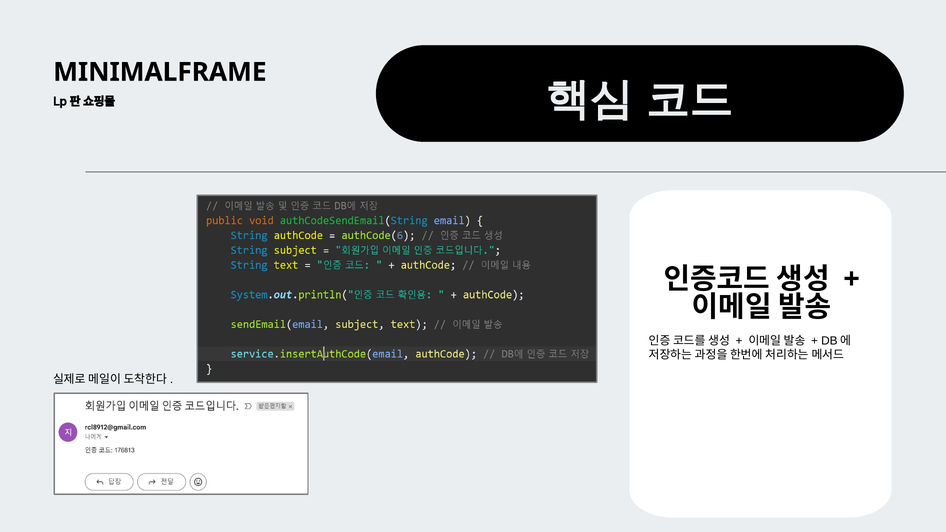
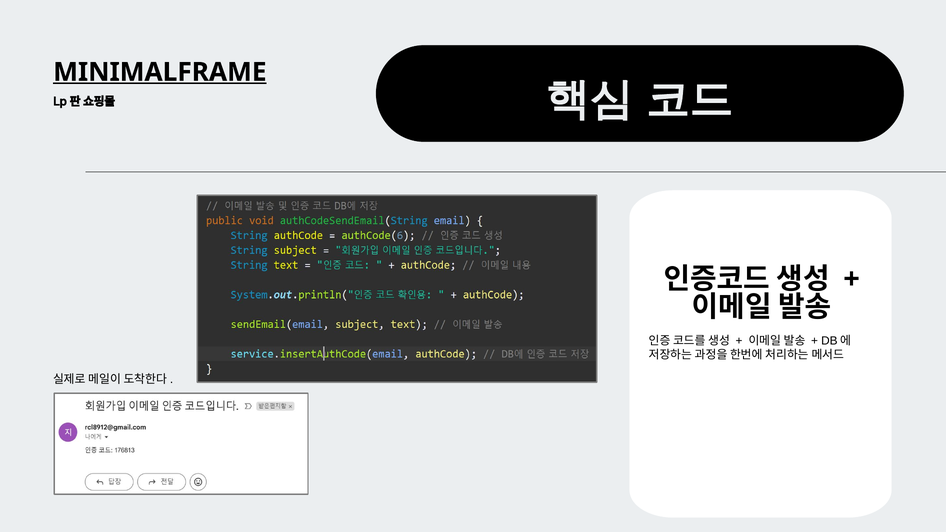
MINIMALFRAME underline: none -> present (160, 72)
